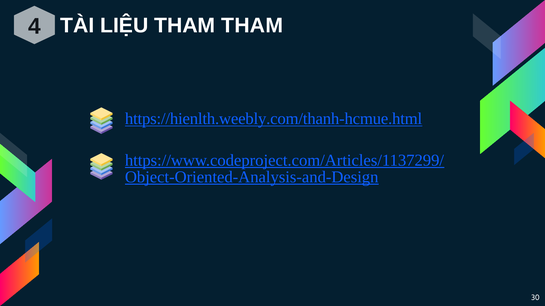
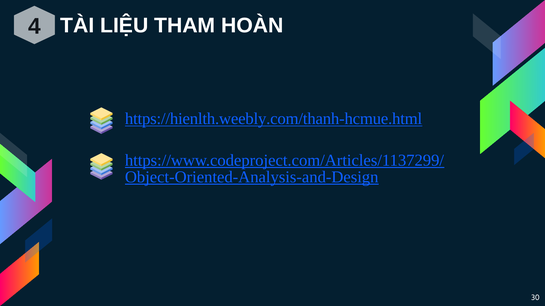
THAM THAM: THAM -> HOÀN (252, 25)
